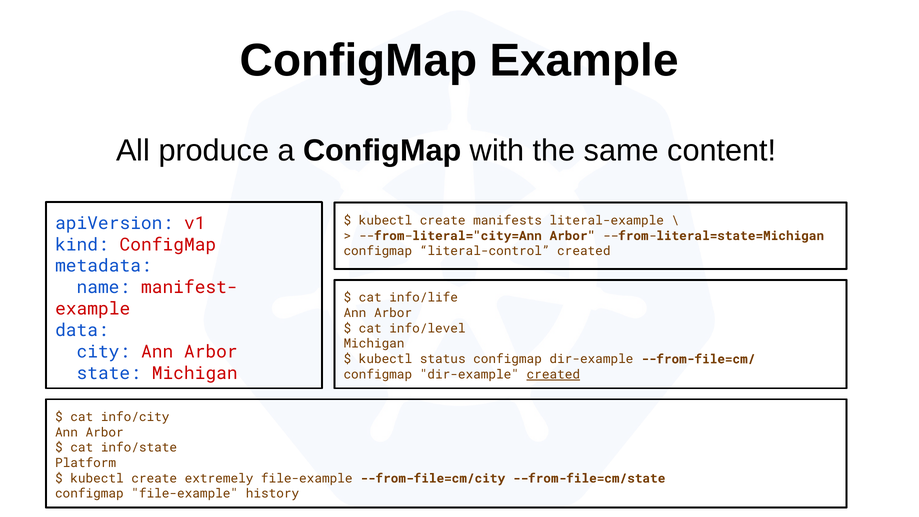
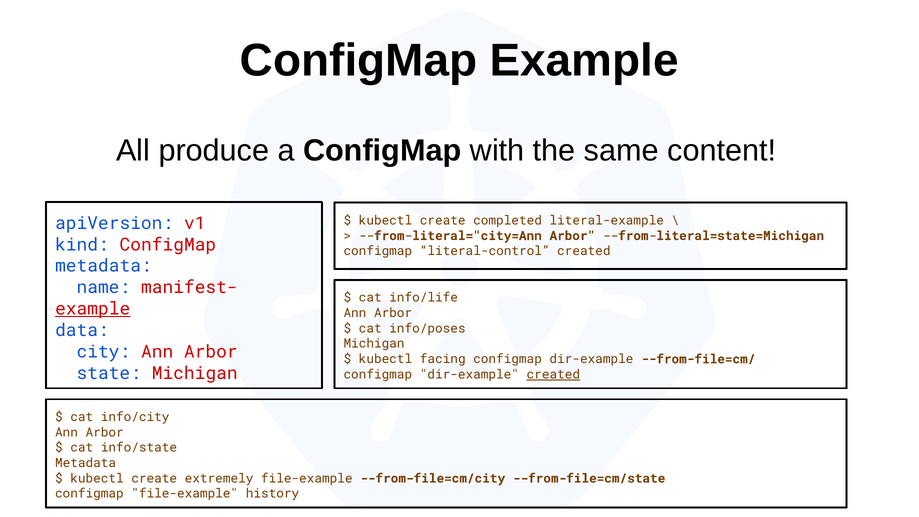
manifests: manifests -> completed (508, 220)
example underline: none -> present (93, 309)
info/level: info/level -> info/poses (427, 328)
status: status -> facing (443, 359)
Platform: Platform -> Metadata (86, 463)
